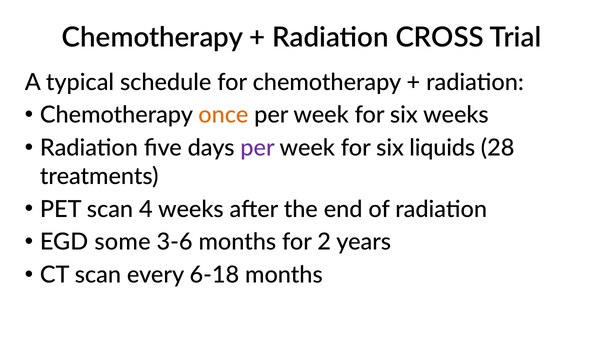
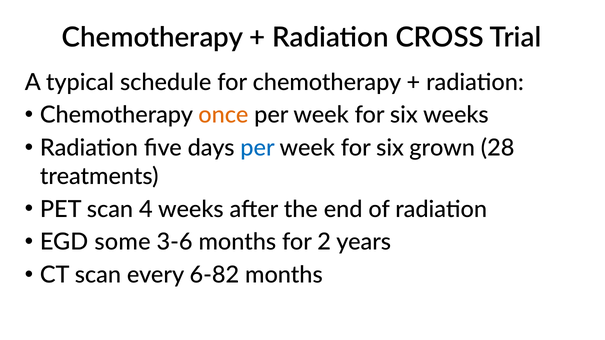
per colour: purple -> blue (258, 148)
liquids: liquids -> grown (442, 148)
6-18: 6-18 -> 6-82 (214, 275)
